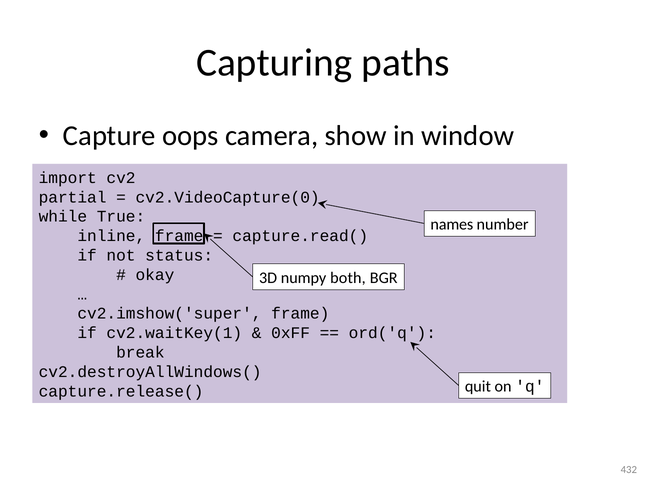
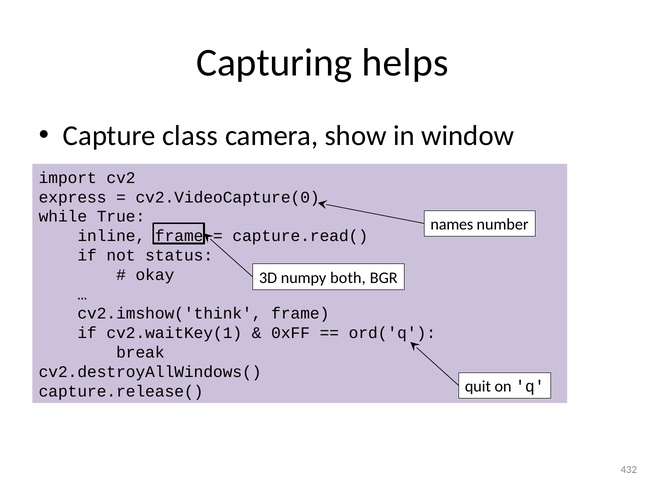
paths: paths -> helps (405, 63)
oops: oops -> class (190, 136)
partial: partial -> express (73, 197)
cv2.imshow('super: cv2.imshow('super -> cv2.imshow('think (169, 313)
